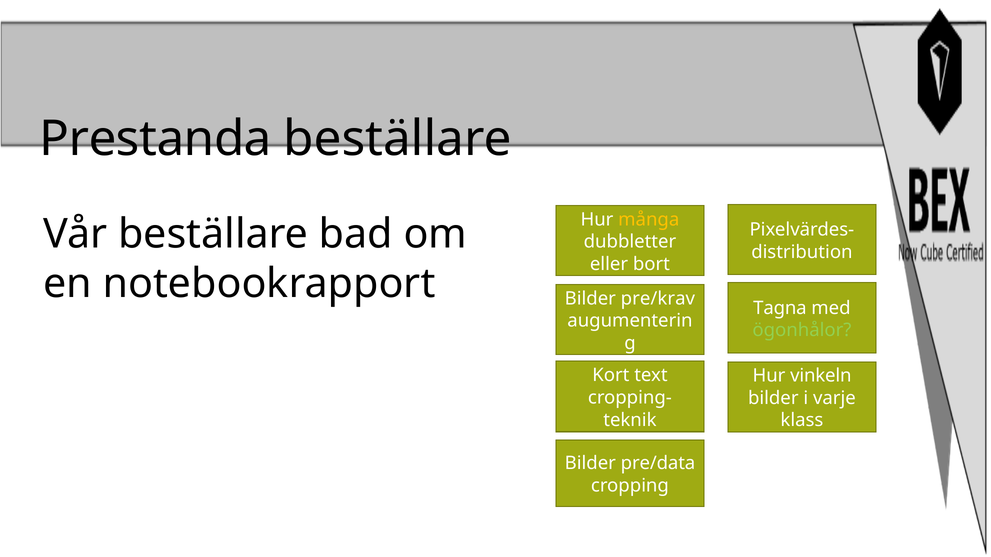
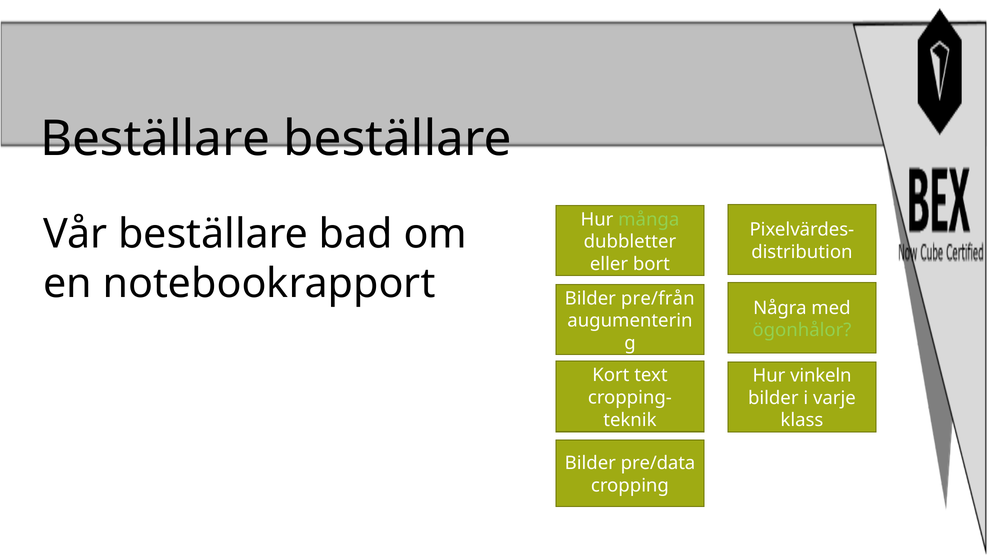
Prestanda: Prestanda -> Beställare (155, 139)
många colour: yellow -> light green (649, 220)
pre/krav: pre/krav -> pre/från (658, 299)
Tagna: Tagna -> Några (780, 308)
